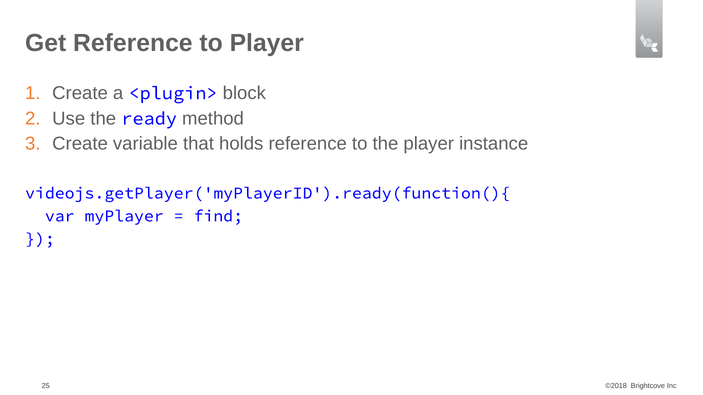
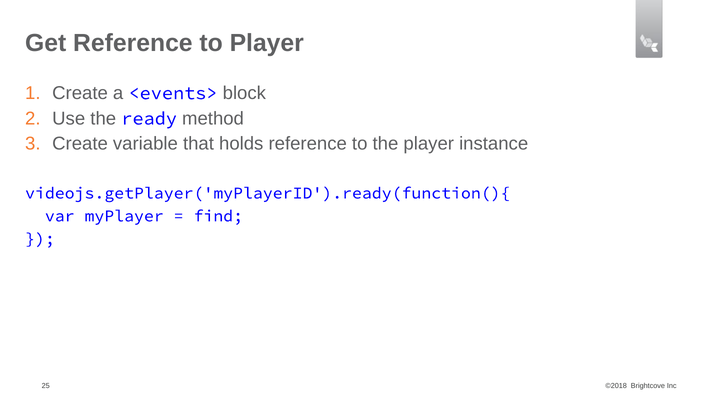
<plugin>: <plugin> -> <events> (173, 93)
